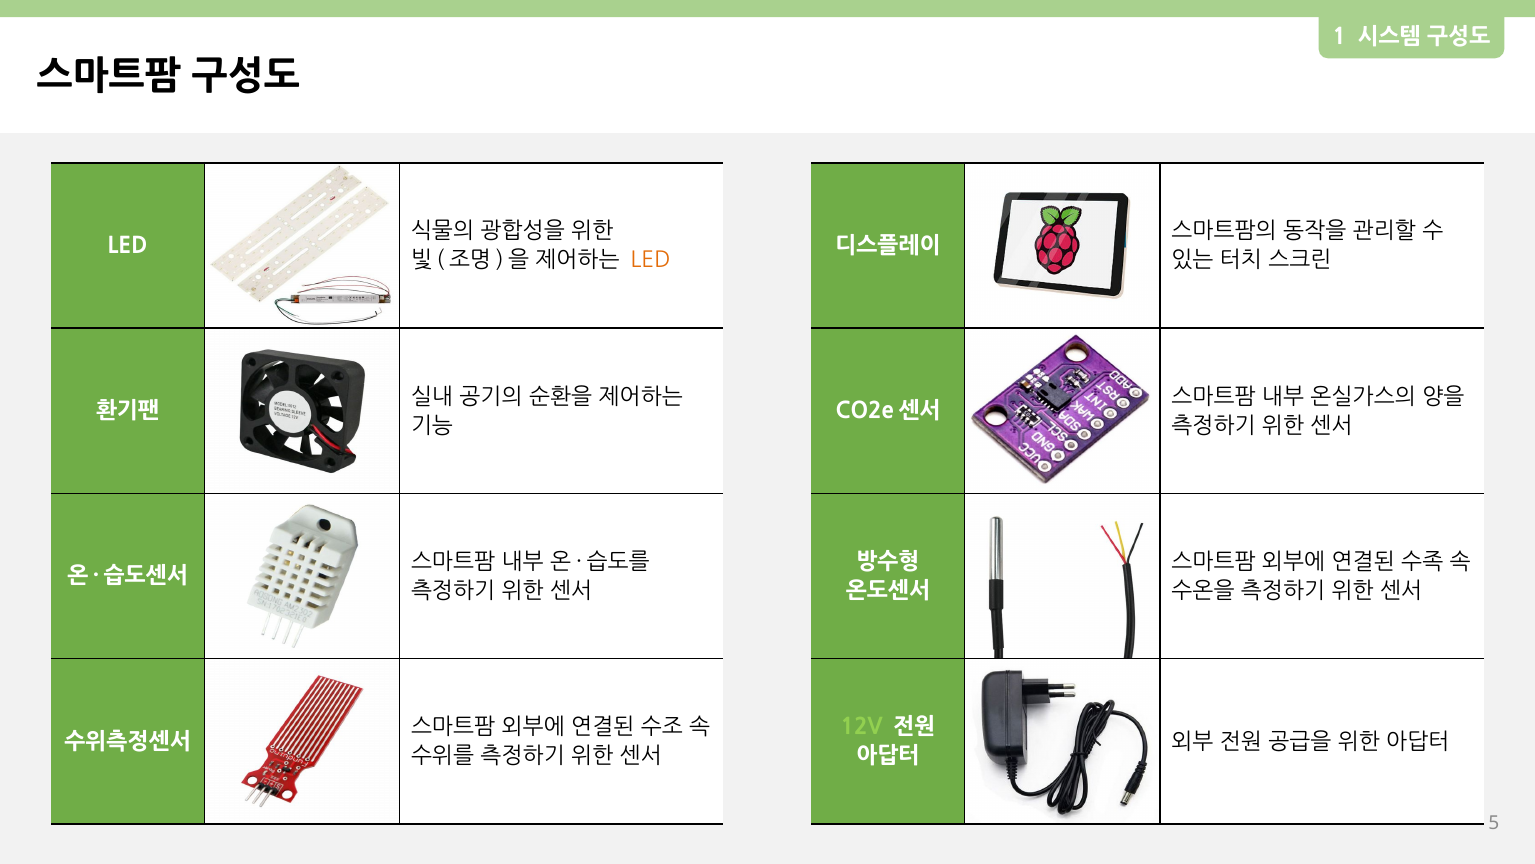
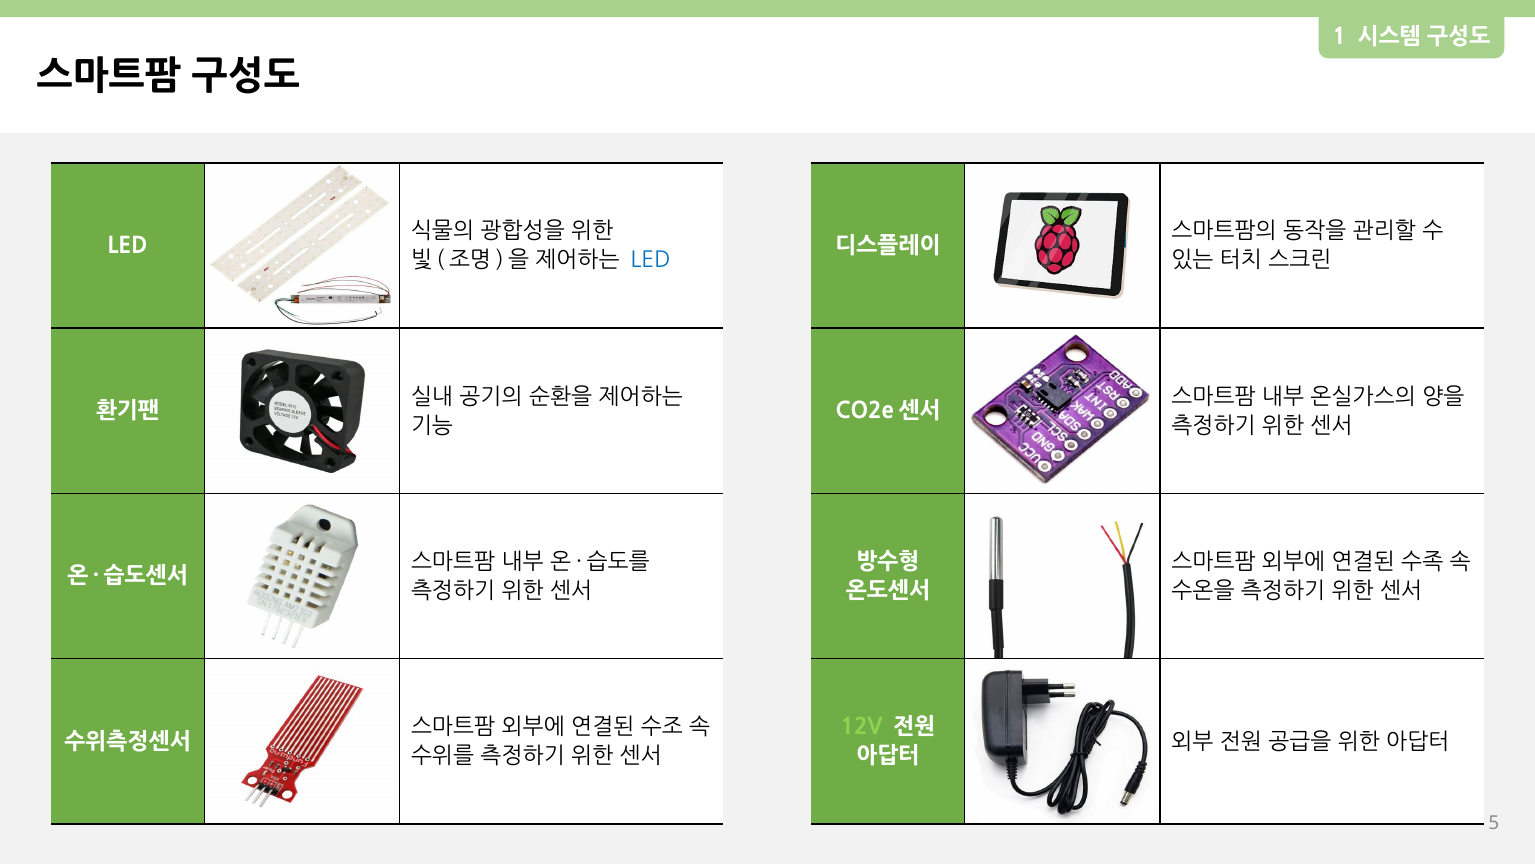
LED colour: orange -> blue (651, 260)
